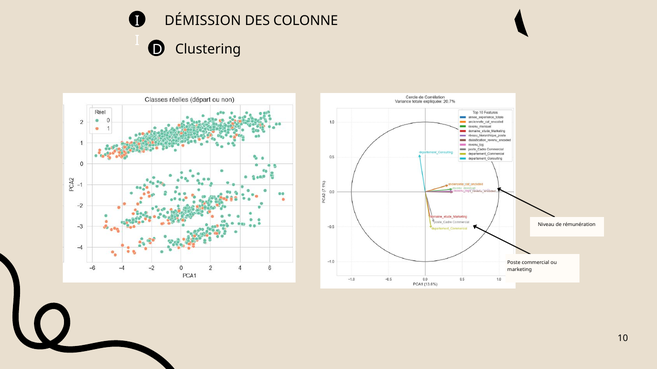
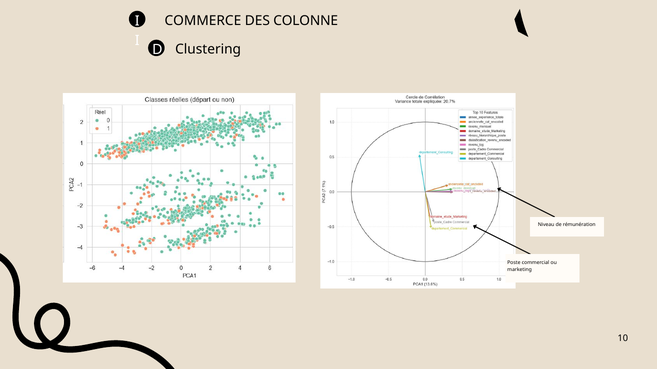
DÉMISSION: DÉMISSION -> COMMERCE (203, 21)
